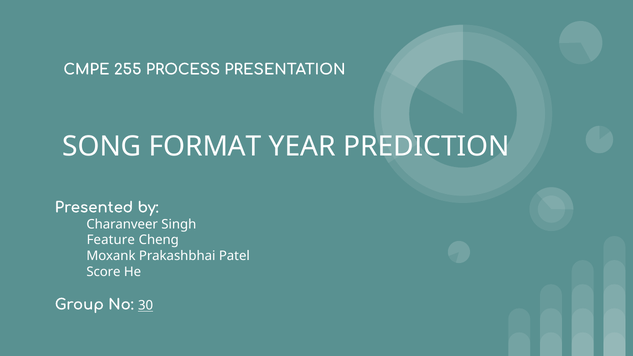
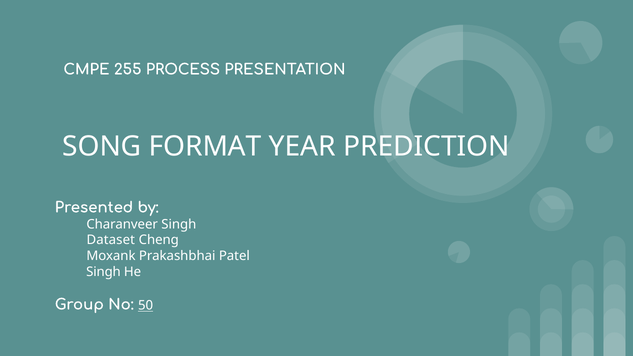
Feature: Feature -> Dataset (111, 240)
Score: Score -> Singh (104, 272)
30: 30 -> 50 (146, 305)
